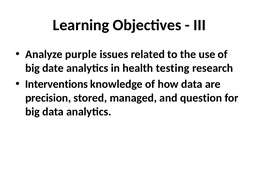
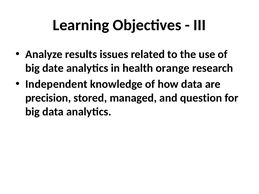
purple: purple -> results (81, 54)
testing: testing -> orange (173, 68)
Interventions: Interventions -> Independent (56, 84)
